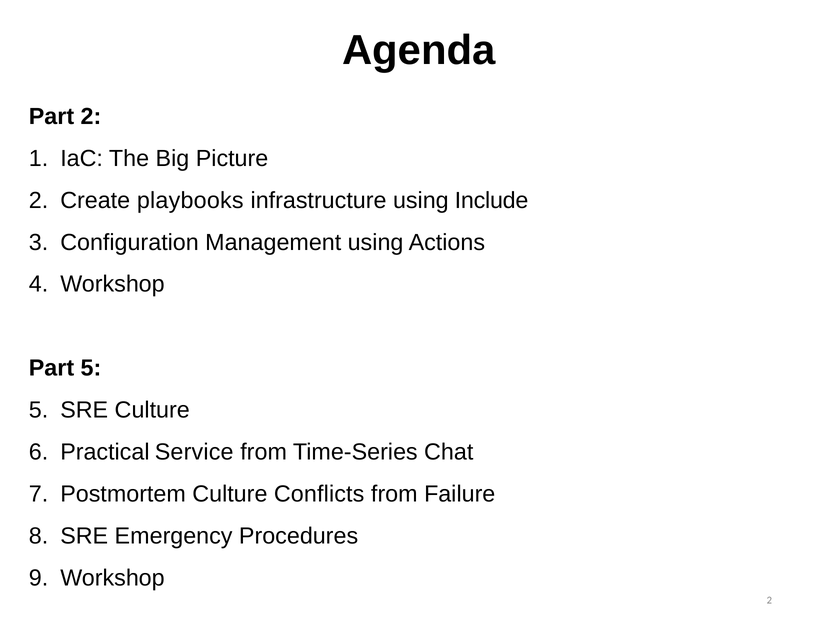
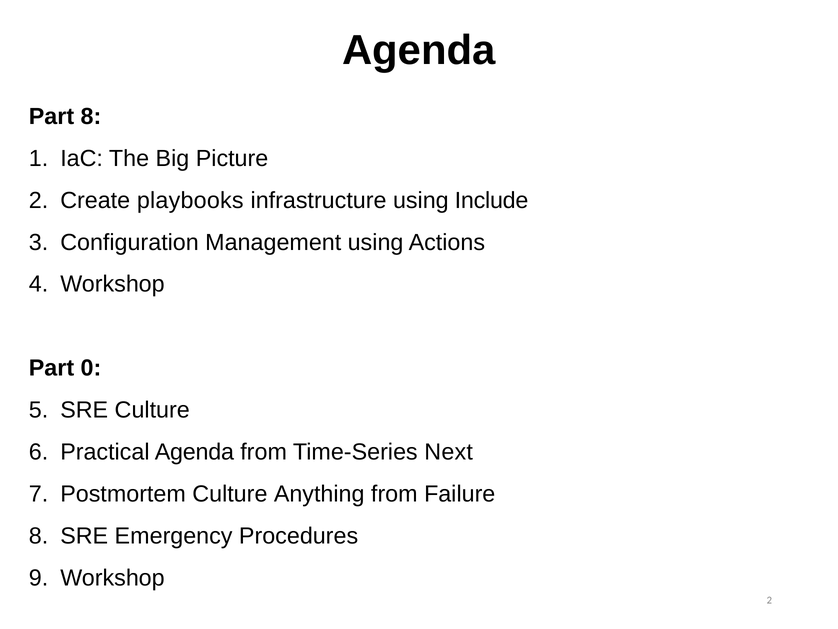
Part 2: 2 -> 8 (91, 116)
Part 5: 5 -> 0 (91, 368)
Practical Service: Service -> Agenda (194, 452)
Chat: Chat -> Next (449, 452)
Conflicts: Conflicts -> Anything (319, 494)
